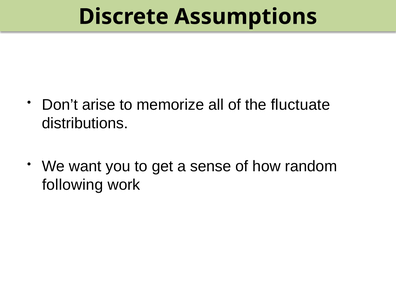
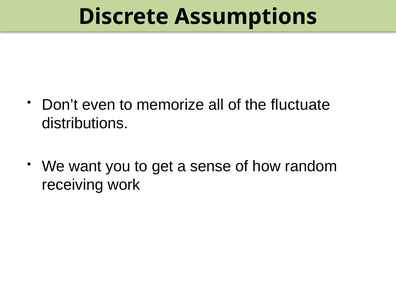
arise: arise -> even (99, 105)
following: following -> receiving (73, 185)
